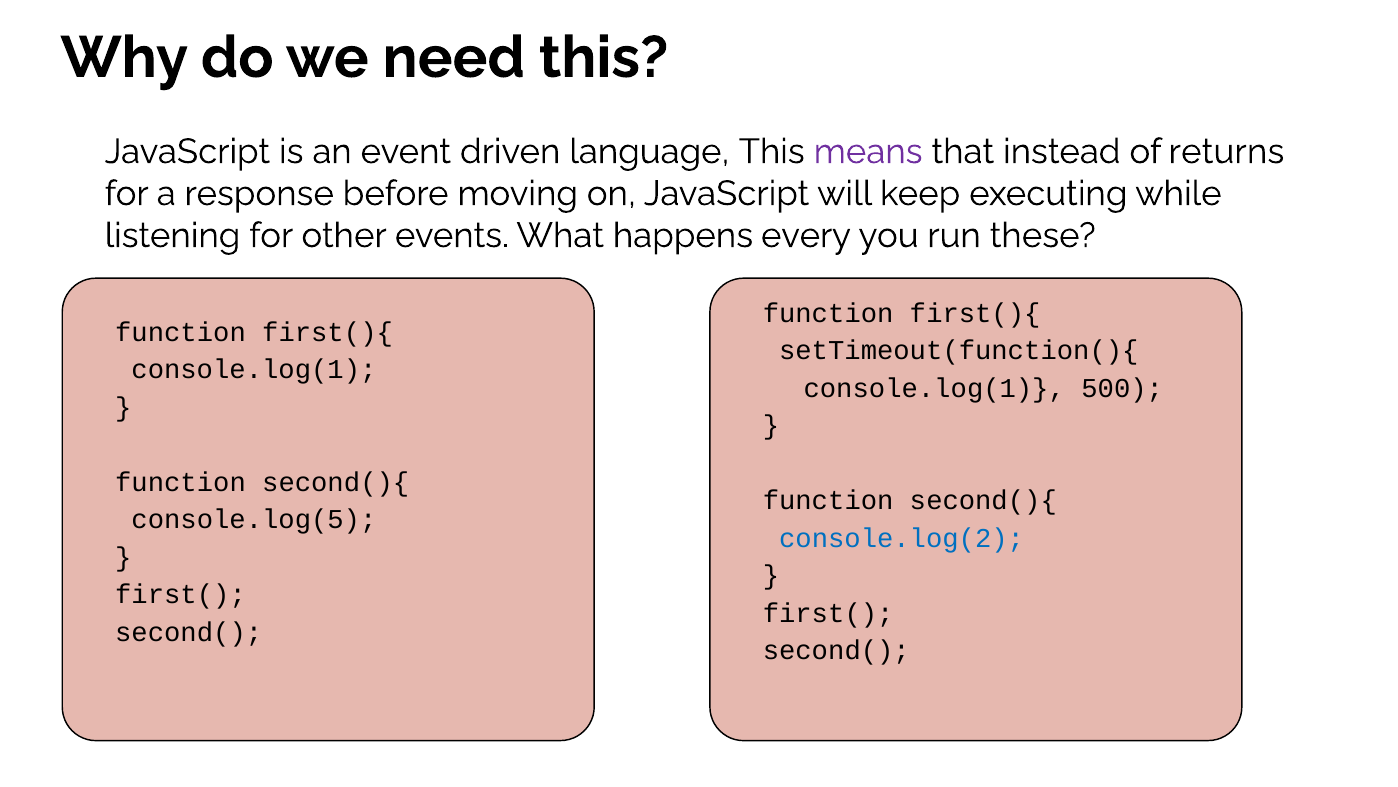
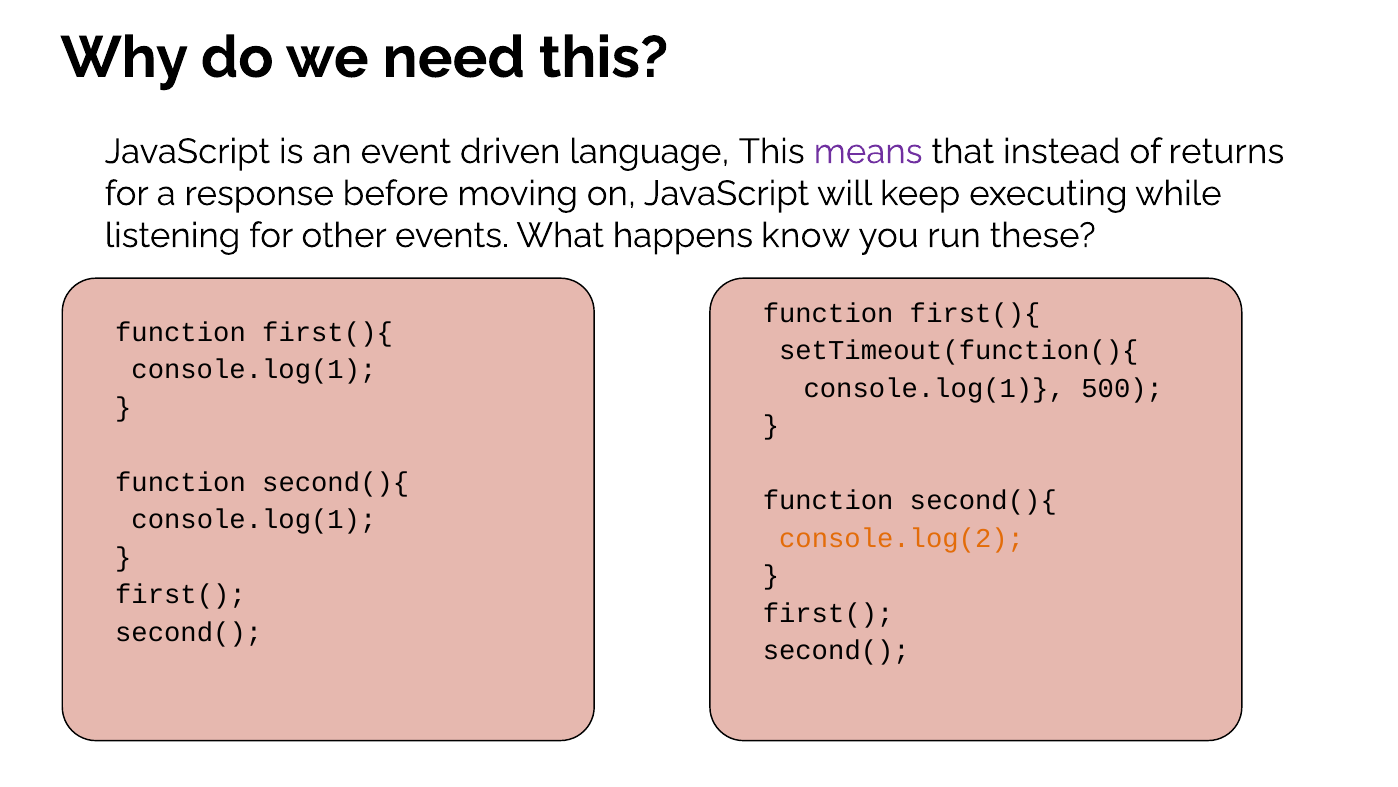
every: every -> know (806, 235)
console.log(5: console.log(5 -> console.log(1 (254, 519)
console.log(2 colour: blue -> orange (902, 538)
